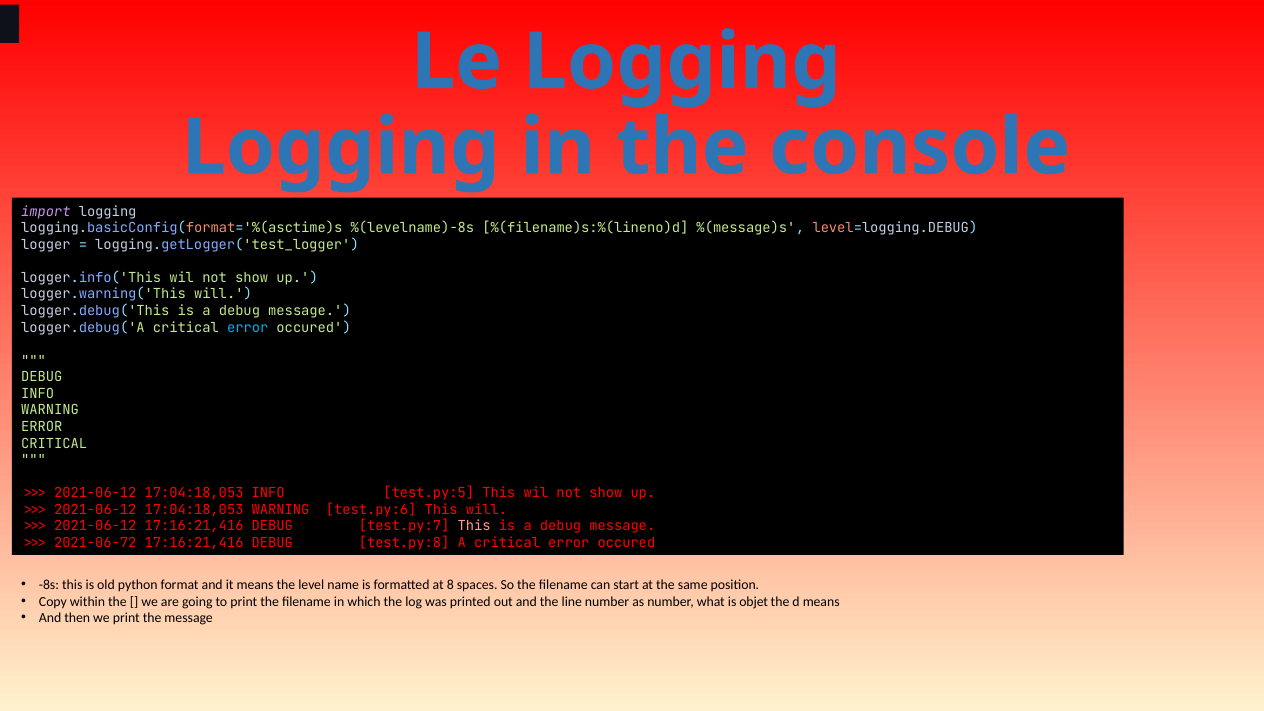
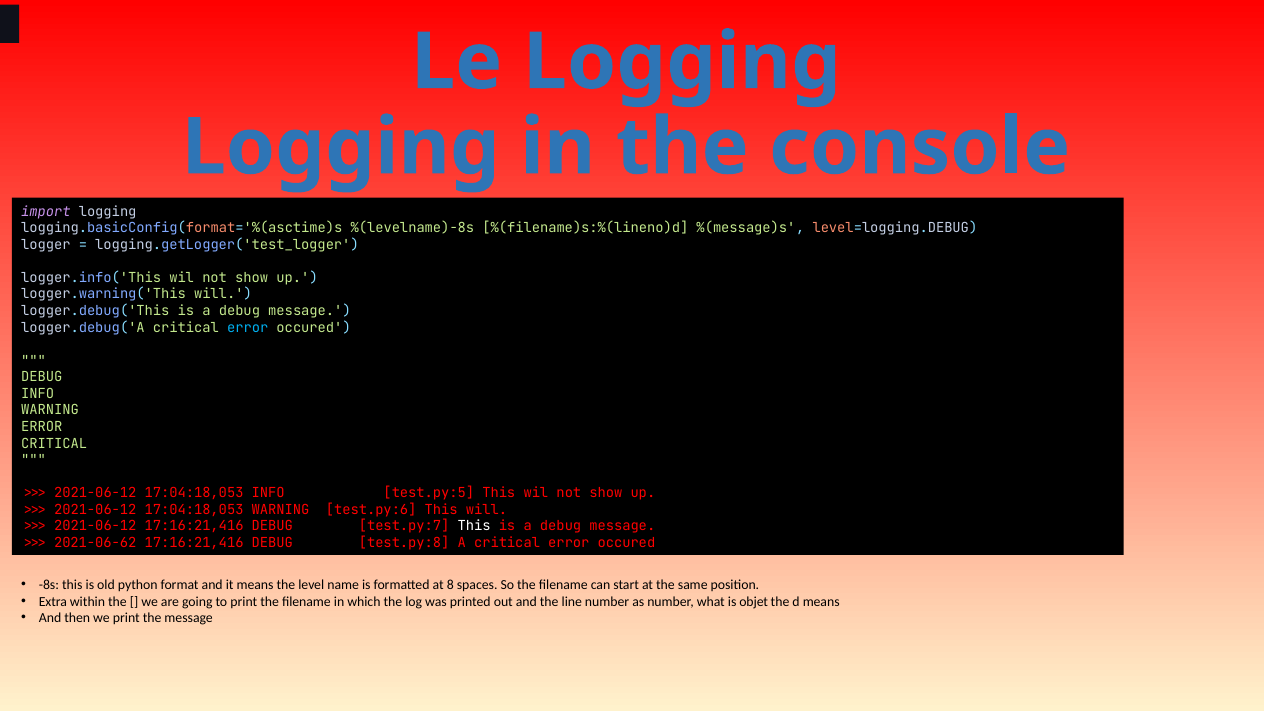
This colour: pink -> white (474, 526)
2021-06-72: 2021-06-72 -> 2021-06-62 (95, 543)
Copy: Copy -> Extra (53, 602)
